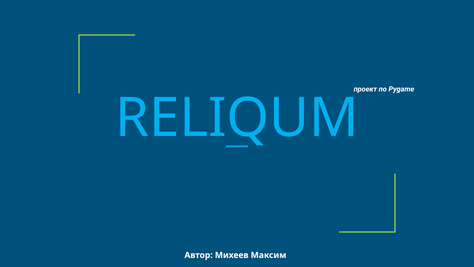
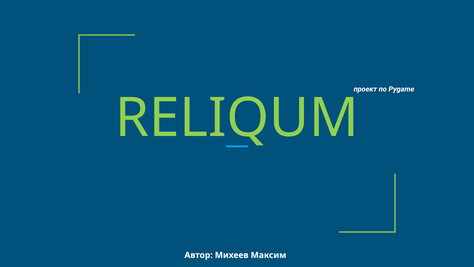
RELIQUM colour: light blue -> light green (237, 118)
